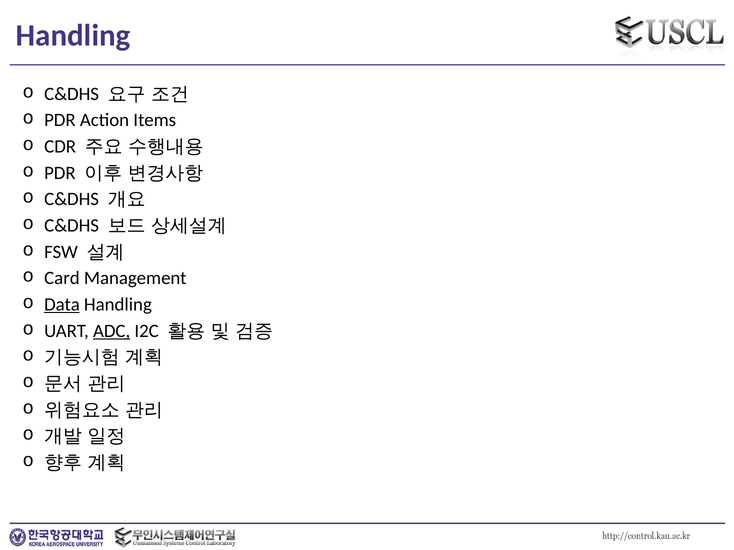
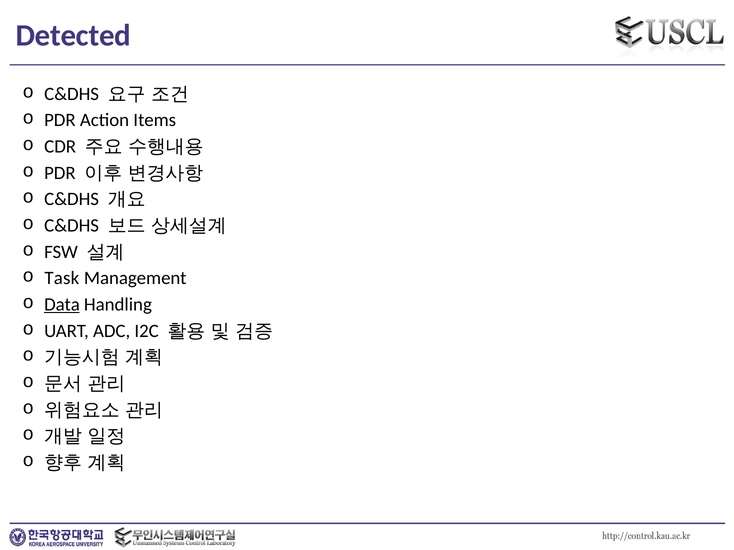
Handling: Handling -> Detected (73, 35)
Card: Card -> Task (62, 278)
ADC underline: present -> none (112, 331)
